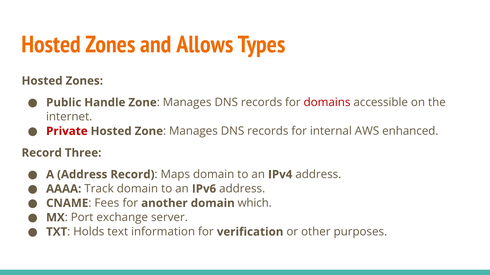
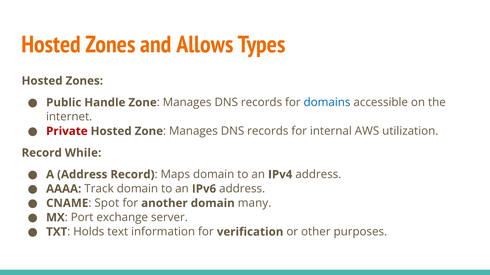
domains colour: red -> blue (327, 103)
enhanced: enhanced -> utilization (410, 131)
Three: Three -> While (83, 153)
Fees: Fees -> Spot (107, 204)
which: which -> many (255, 204)
